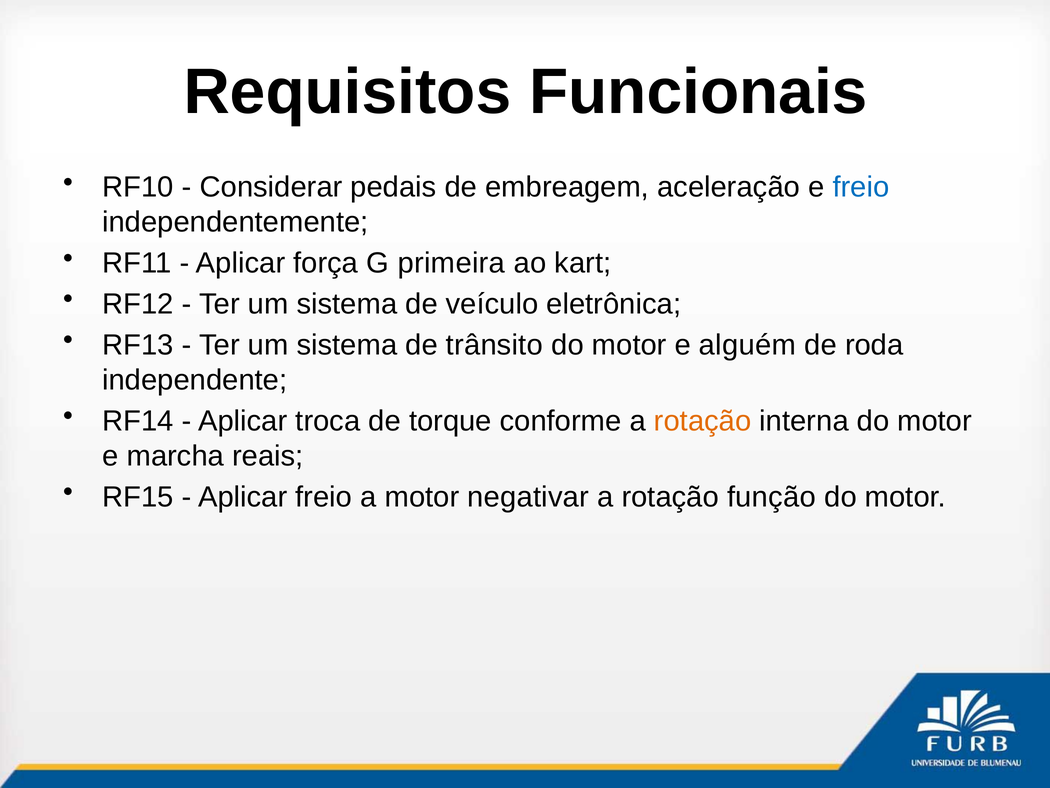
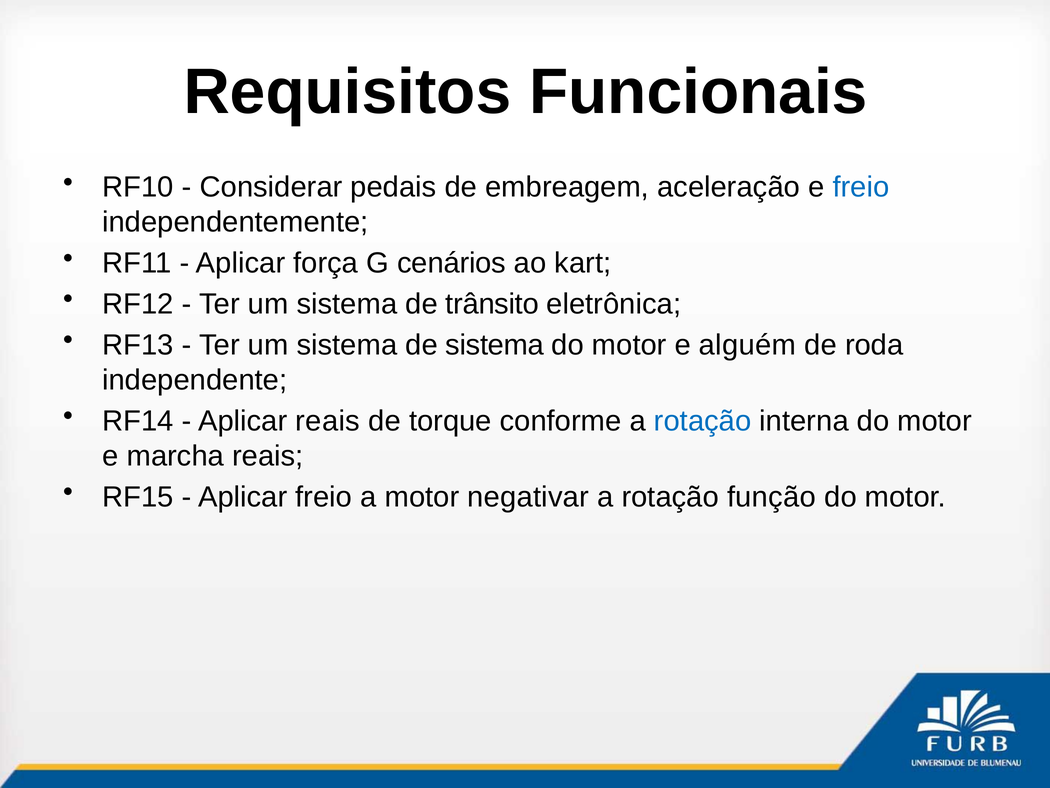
primeira: primeira -> cenários (452, 263)
veículo: veículo -> trânsito (492, 304)
de trânsito: trânsito -> sistema (495, 345)
Aplicar troca: troca -> reais (328, 421)
rotação colour: orange -> blue (703, 421)
